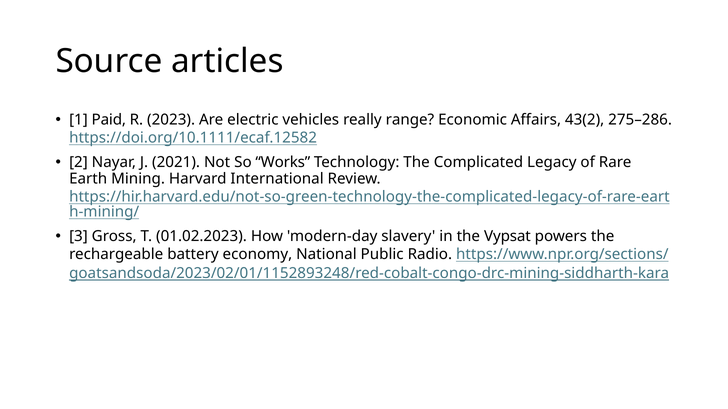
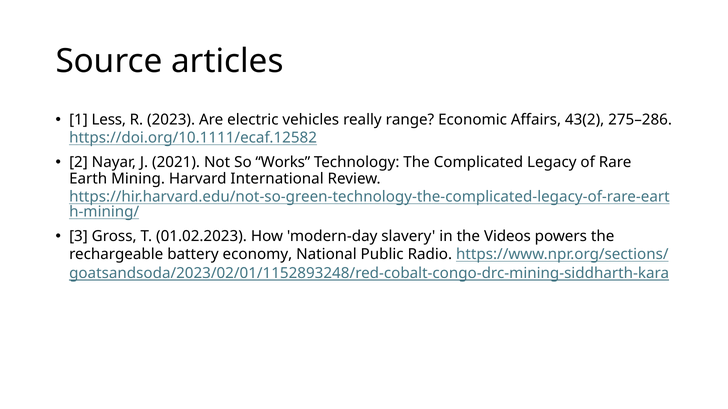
Paid: Paid -> Less (109, 120)
Vypsat: Vypsat -> Videos (507, 237)
